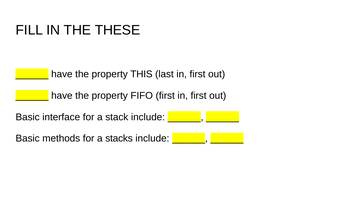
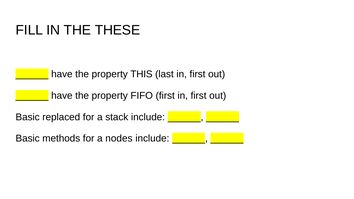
interface: interface -> replaced (61, 117)
stacks: stacks -> nodes (119, 139)
